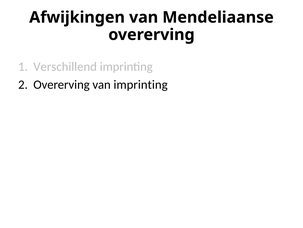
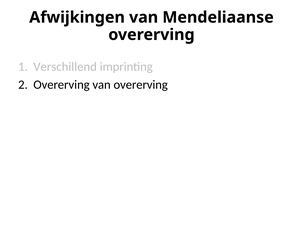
van imprinting: imprinting -> overerving (141, 84)
